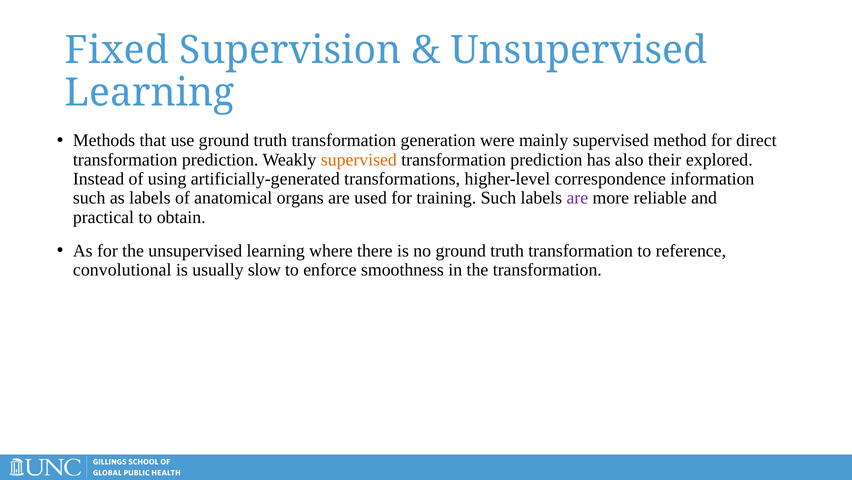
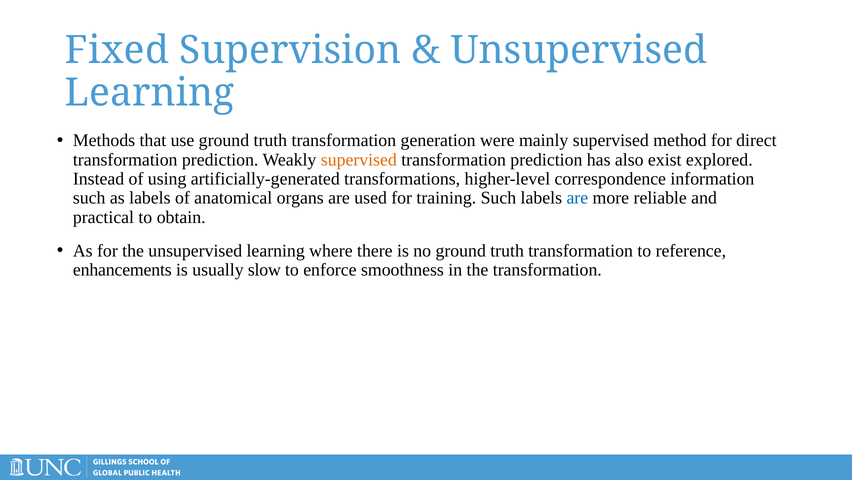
their: their -> exist (665, 159)
are colour: purple -> blue (577, 198)
convolutional: convolutional -> enhancements (122, 269)
